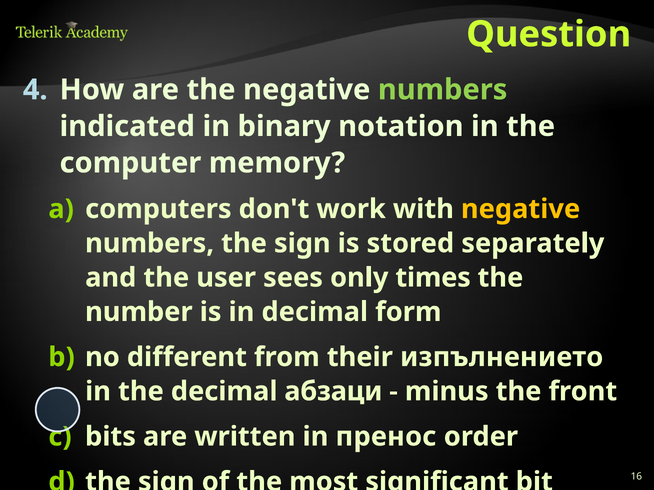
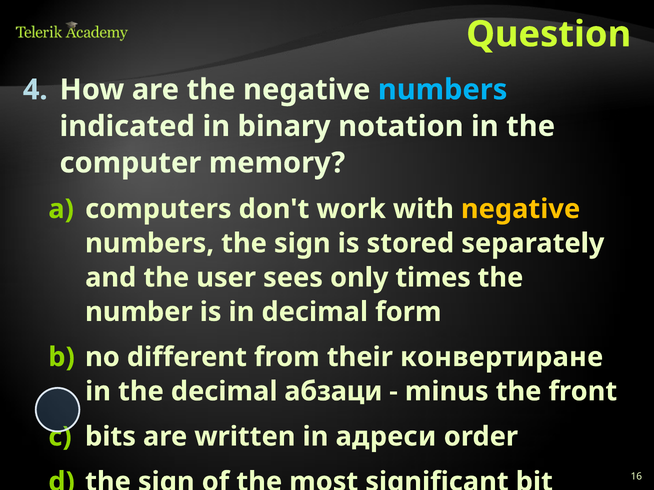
numbers colour: light green -> light blue (443, 90)
изпълнението: изпълнението -> конвертиране (502, 357)
пренос: пренос -> адреси (386, 437)
